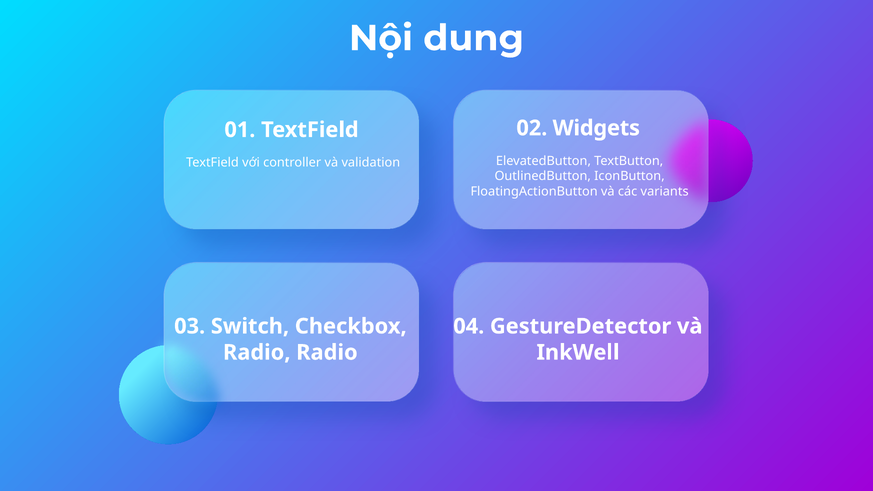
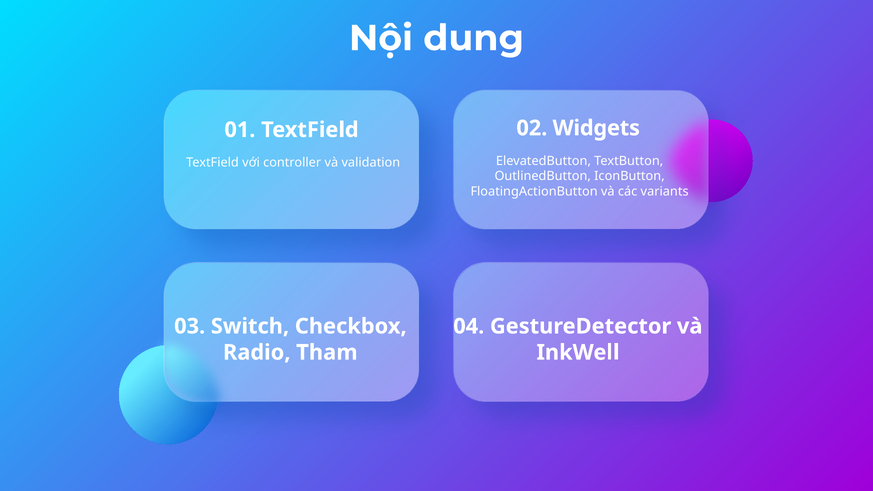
Radio Radio: Radio -> Tham (327, 353)
